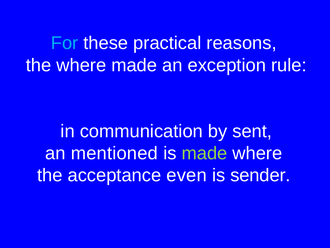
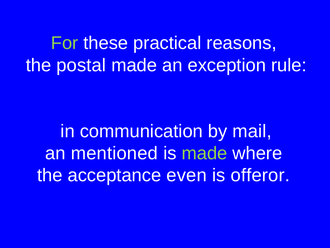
For colour: light blue -> light green (65, 43)
the where: where -> postal (81, 65)
sent: sent -> mail (252, 131)
sender: sender -> offeror (260, 175)
